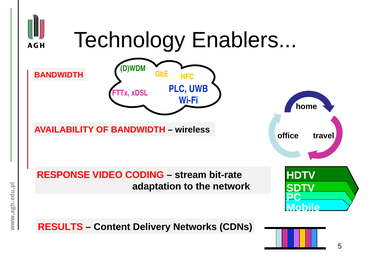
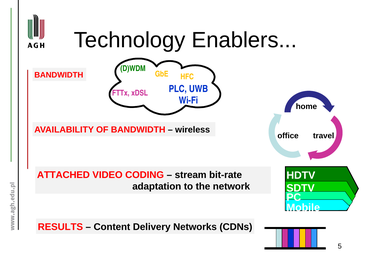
RESPONSE: RESPONSE -> ATTACHED (63, 174)
